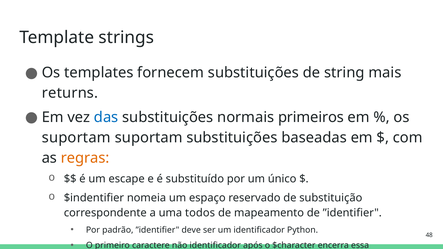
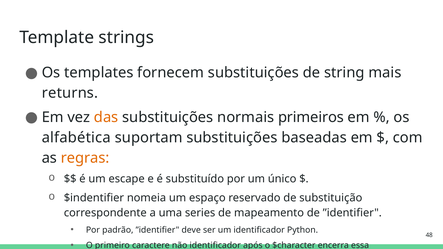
das colour: blue -> orange (106, 117)
suportam: suportam -> alfabética (76, 138)
todos: todos -> series (200, 213)
